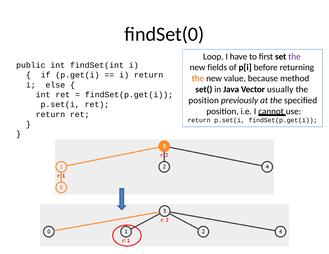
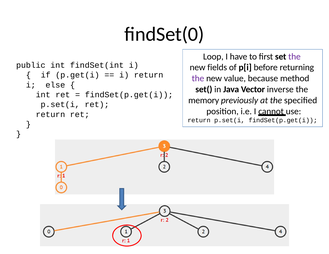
the colour: orange -> purple (198, 79)
usually: usually -> inverse (280, 89)
position: position -> memory (204, 100)
